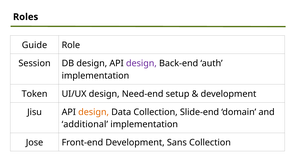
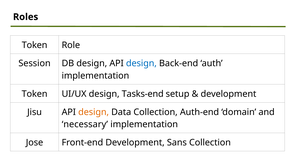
Guide: Guide -> Token (35, 45)
design colour: purple -> blue (141, 63)
Need-end: Need-end -> Tasks-end (143, 94)
Slide-end: Slide-end -> Auth-end (199, 112)
additional: additional -> necessary (85, 124)
